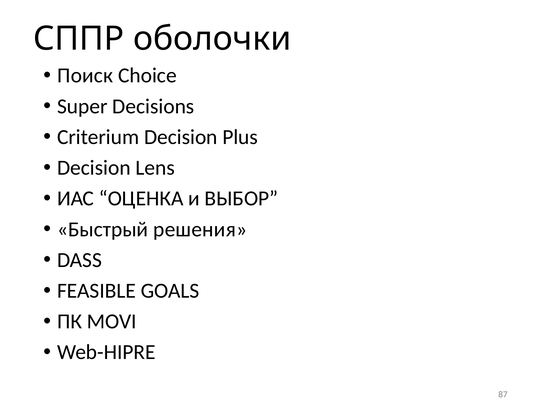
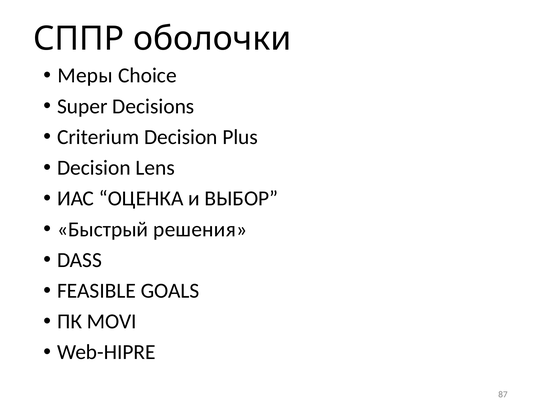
Поиск: Поиск -> Меры (85, 76)
